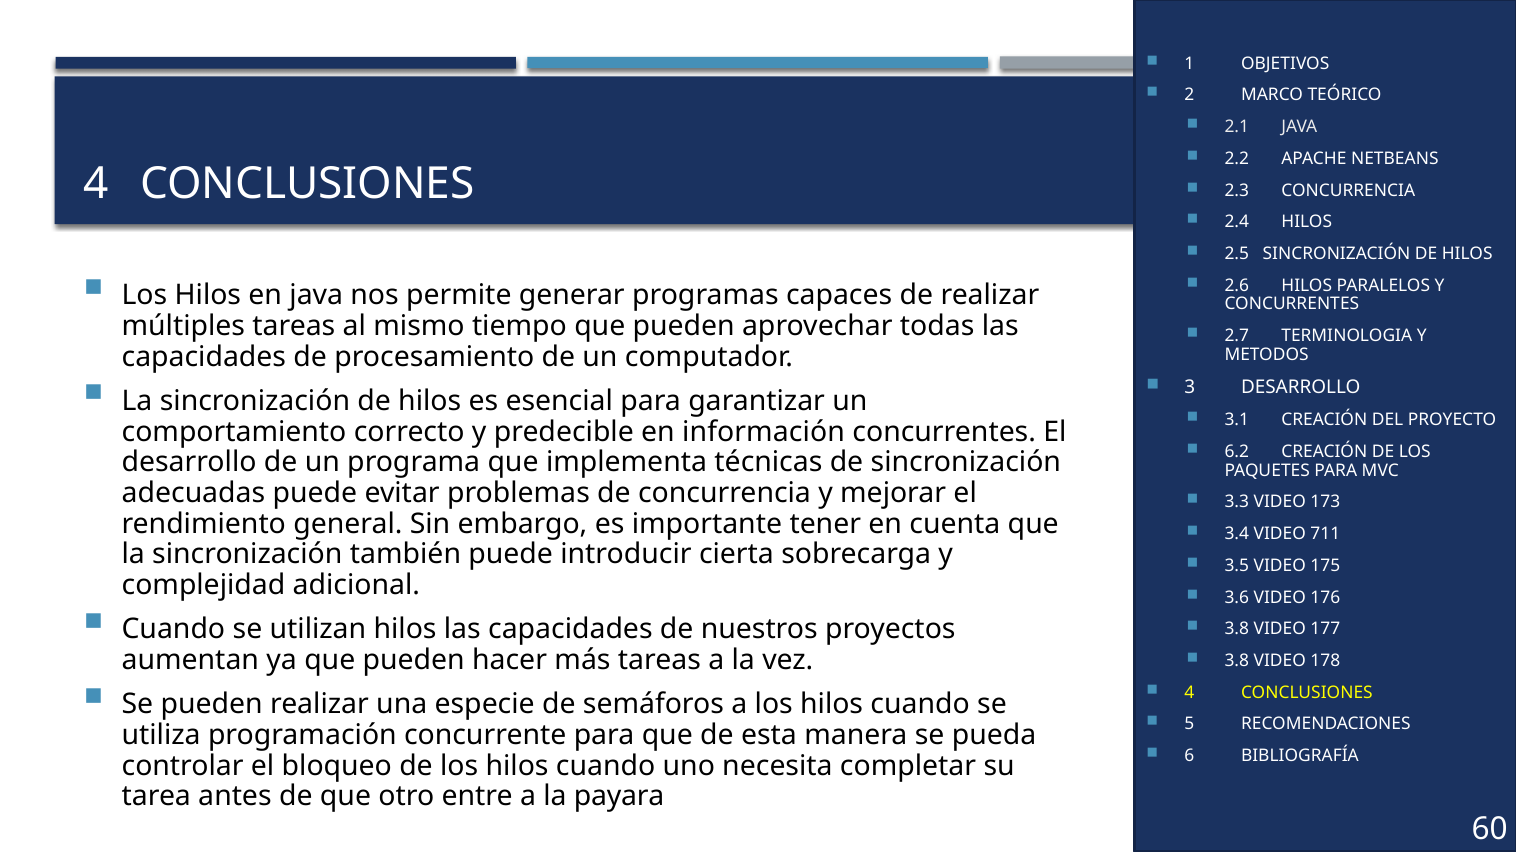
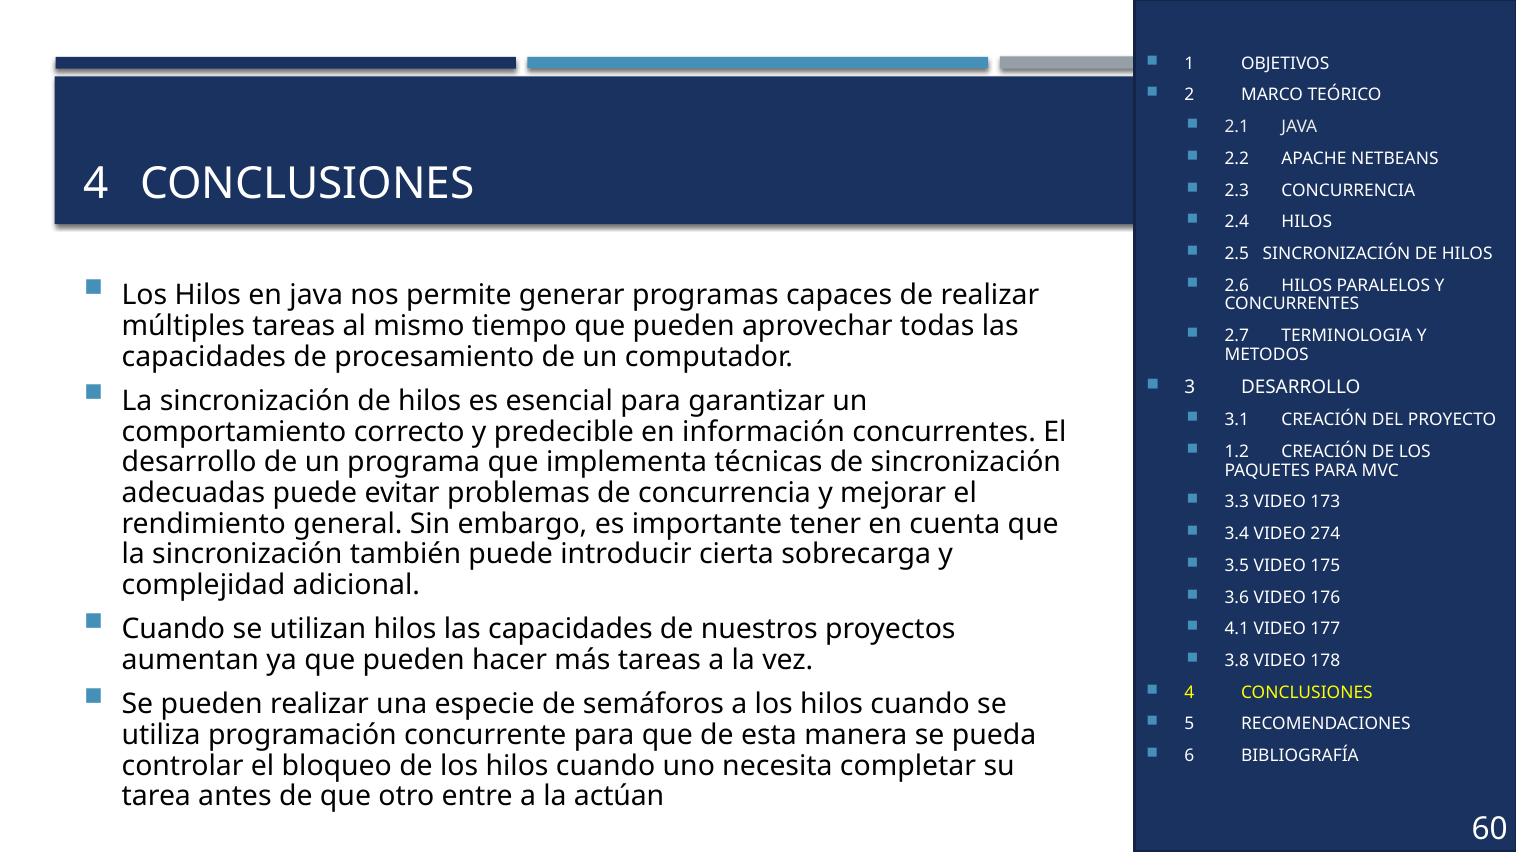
6.2: 6.2 -> 1.2 (1237, 452)
711: 711 -> 274 (1325, 534)
3.8: 3.8 -> 4.1 (1237, 630)
payara: payara -> actúan (619, 797)
